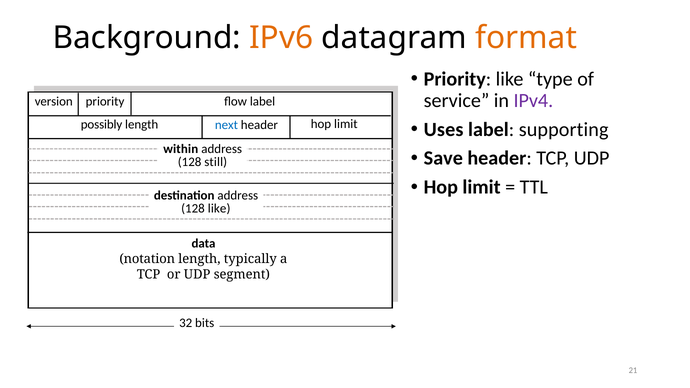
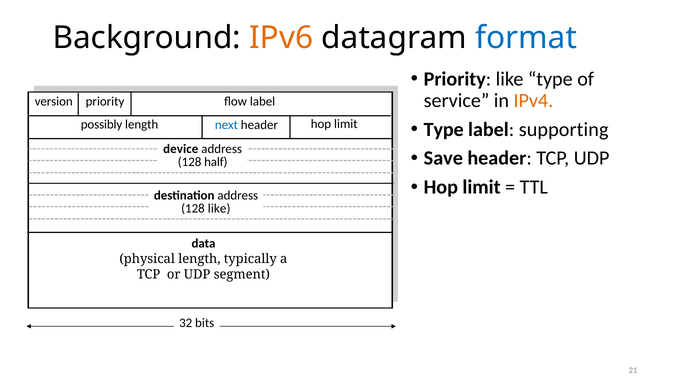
format colour: orange -> blue (526, 38)
IPv4 colour: purple -> orange (533, 101)
Uses: Uses -> Type (444, 129)
within: within -> device (181, 149)
still: still -> half (216, 162)
notation: notation -> physical (147, 259)
